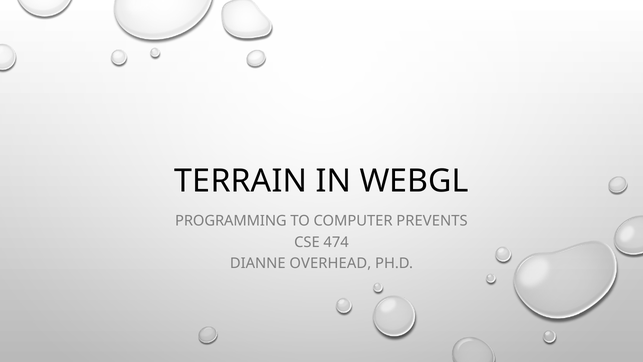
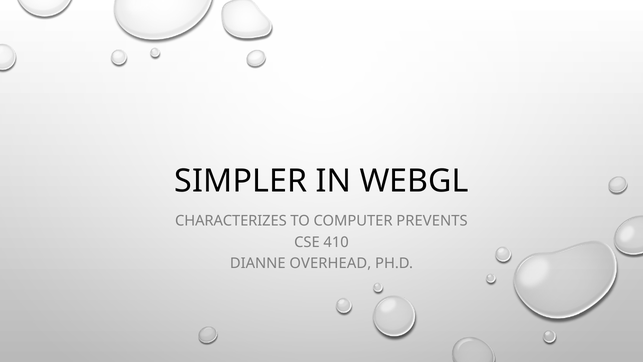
TERRAIN: TERRAIN -> SIMPLER (241, 181)
PROGRAMMING: PROGRAMMING -> CHARACTERIZES (231, 221)
474: 474 -> 410 (336, 242)
